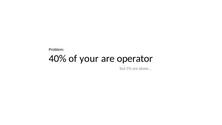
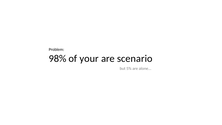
40%: 40% -> 98% (58, 59)
operator: operator -> scenario (135, 59)
